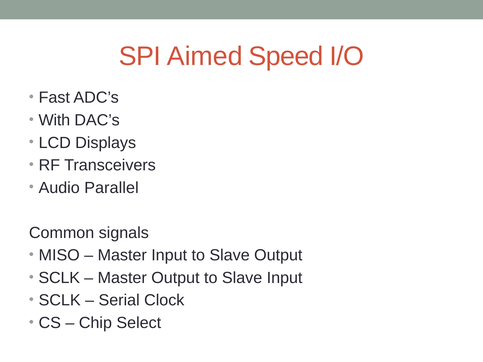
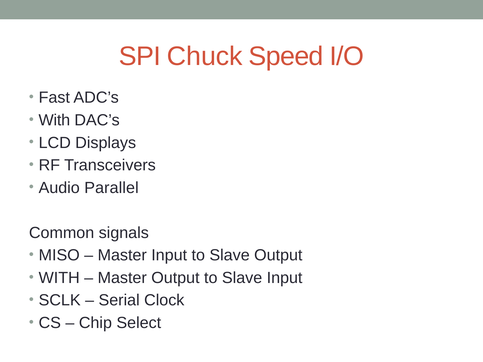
Aimed: Aimed -> Chuck (205, 56)
SCLK: SCLK -> WITH (59, 278)
